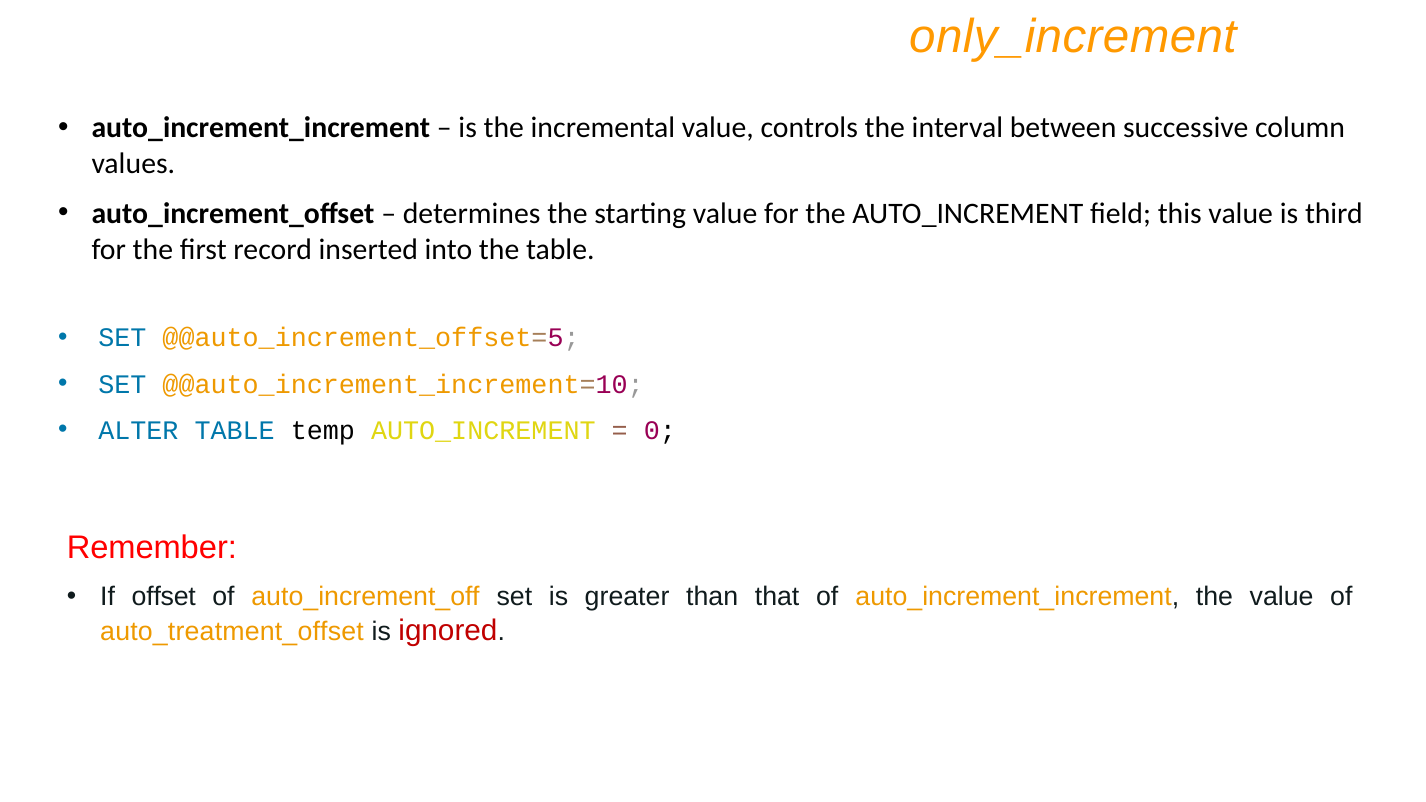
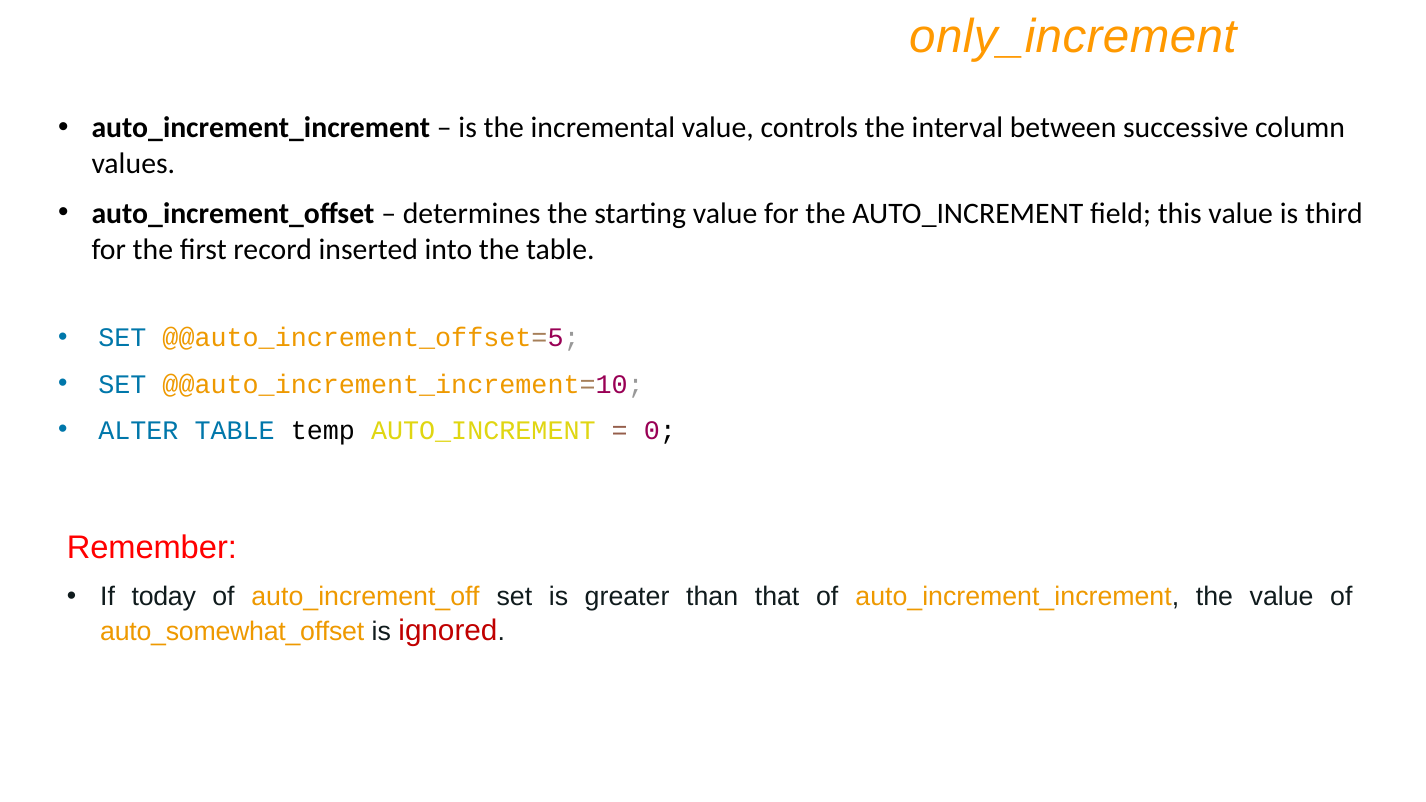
offset: offset -> today (164, 597)
auto_treatment_offset: auto_treatment_offset -> auto_somewhat_offset (232, 632)
